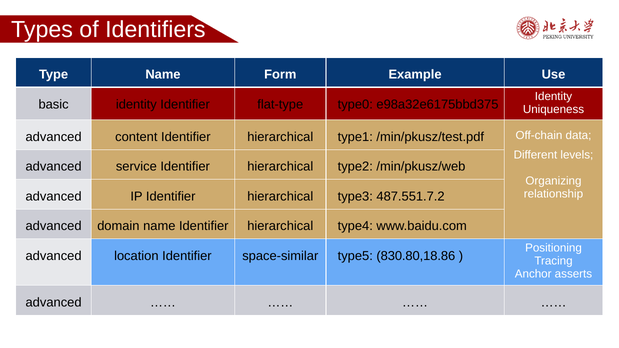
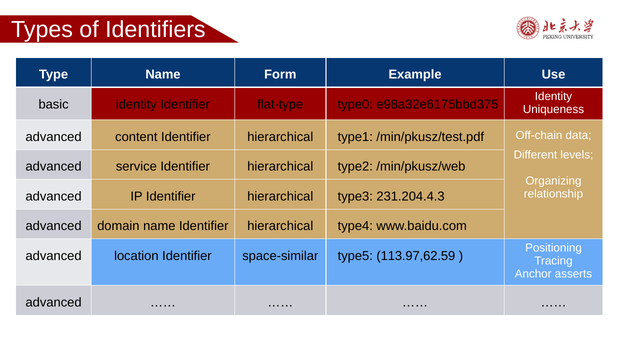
487.551.7.2: 487.551.7.2 -> 231.204.4.3 (411, 196)
830.80,18.86: 830.80,18.86 -> 113.97,62.59 (416, 256)
